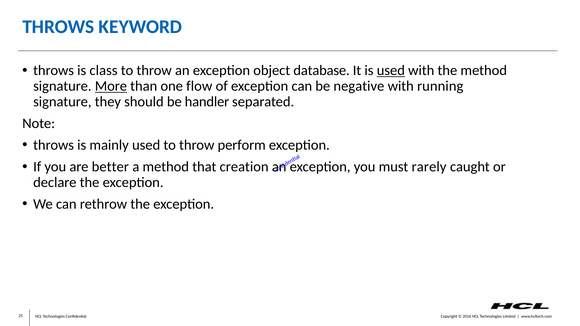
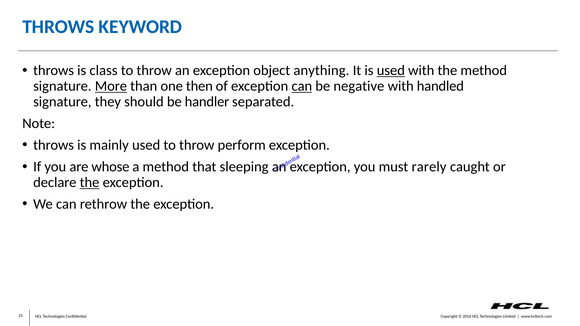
database: database -> anything (321, 71)
flow: flow -> then (199, 86)
can underline: none -> present (302, 86)
running: running -> handled (440, 86)
better: better -> whose (110, 167)
creation: creation -> sleeping (244, 167)
the underline: none -> present (90, 183)
